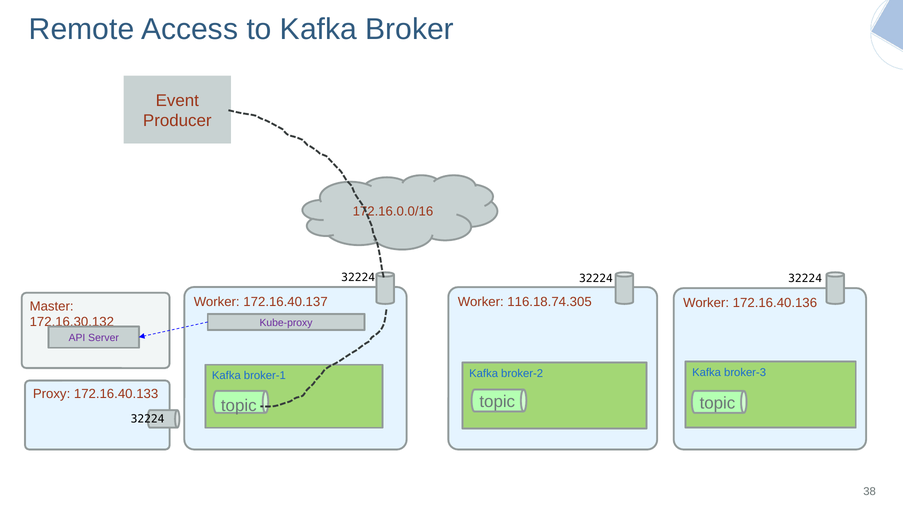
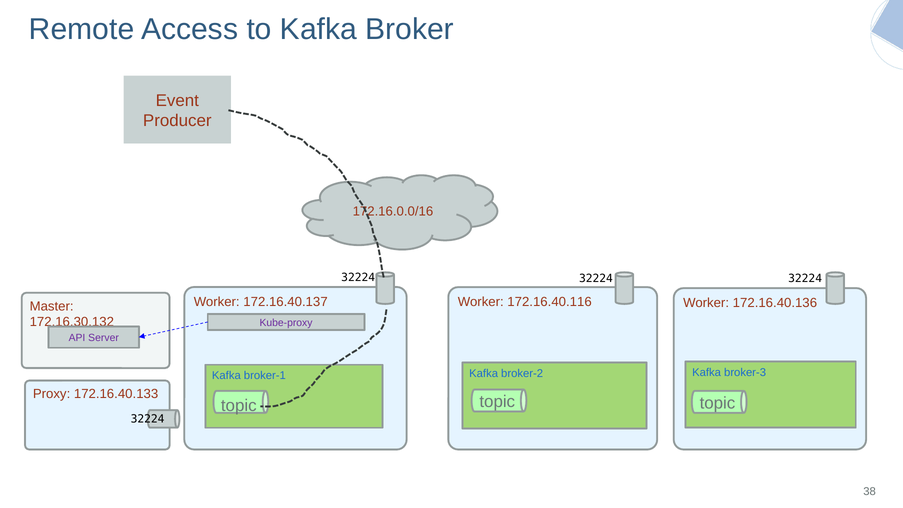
116.18.74.305: 116.18.74.305 -> 172.16.40.116 (550, 302)
